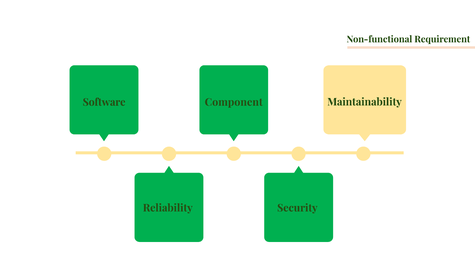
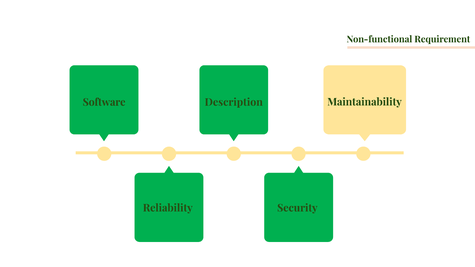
Component: Component -> Description (234, 102)
